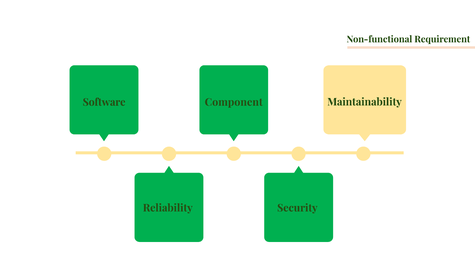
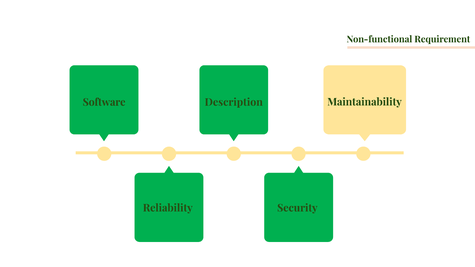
Component: Component -> Description (234, 102)
